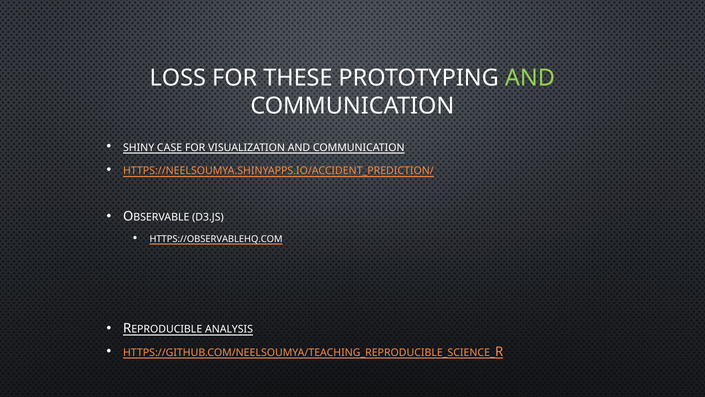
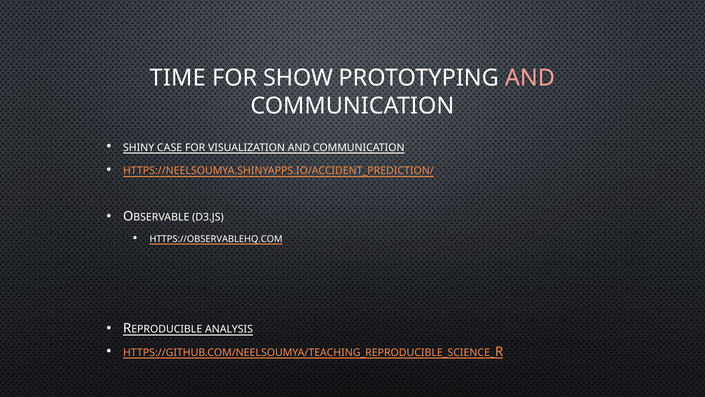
LOSS: LOSS -> TIME (178, 78)
THESE: THESE -> SHOW (298, 78)
AND colour: light green -> pink (530, 78)
